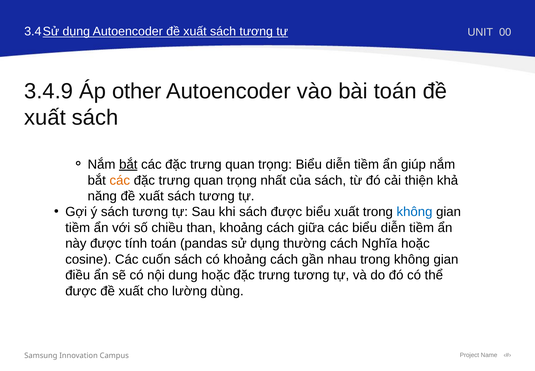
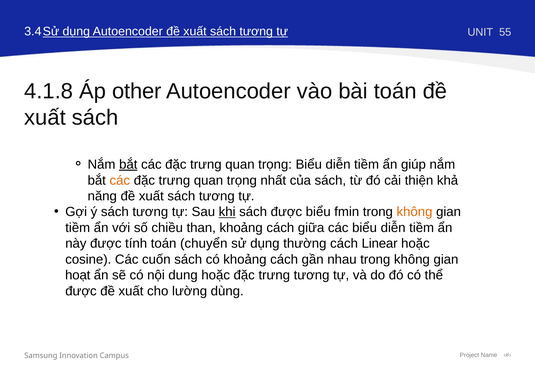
00: 00 -> 55 (505, 32)
3.4.9: 3.4.9 -> 4.1.8 (49, 91)
khi underline: none -> present (227, 212)
biểu xuất: xuất -> fmin (347, 212)
không colour: blue -> orange (414, 212)
pandas: pandas -> chuyển (204, 243)
Nghĩa: Nghĩa -> Linear (380, 243)
điều: điều -> hoạt (78, 275)
